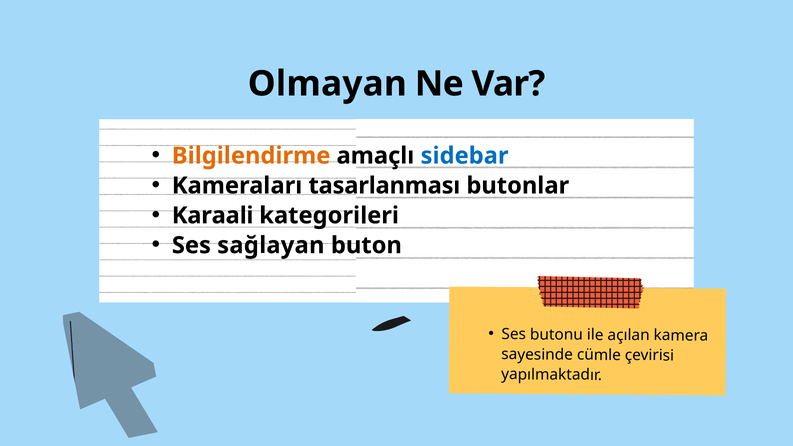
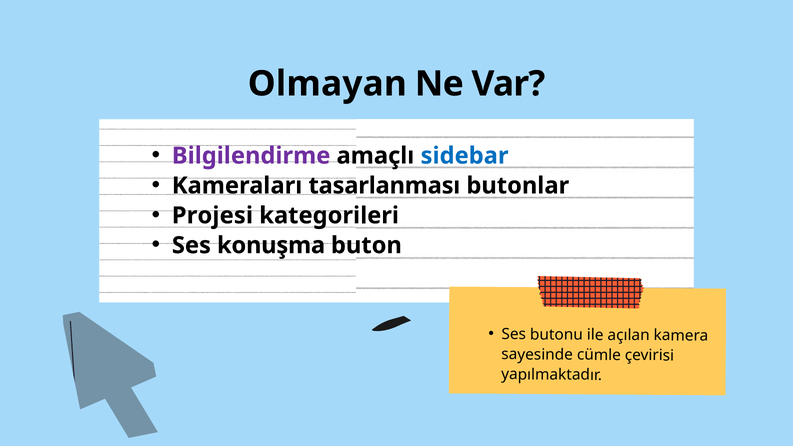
Bilgilendirme colour: orange -> purple (251, 156)
Karaali: Karaali -> Projesi (212, 216)
sağlayan: sağlayan -> konuşma (271, 245)
